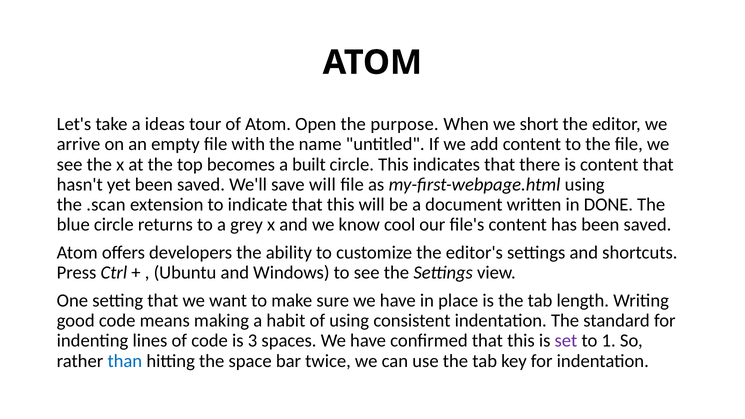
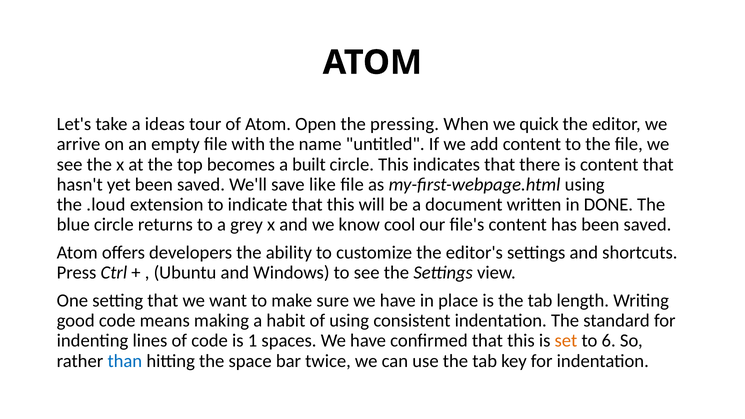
purpose: purpose -> pressing (405, 124)
short: short -> quick (539, 124)
save will: will -> like (322, 185)
.scan: .scan -> .loud (106, 205)
3: 3 -> 1 (253, 341)
set colour: purple -> orange (566, 341)
1: 1 -> 6 (609, 341)
